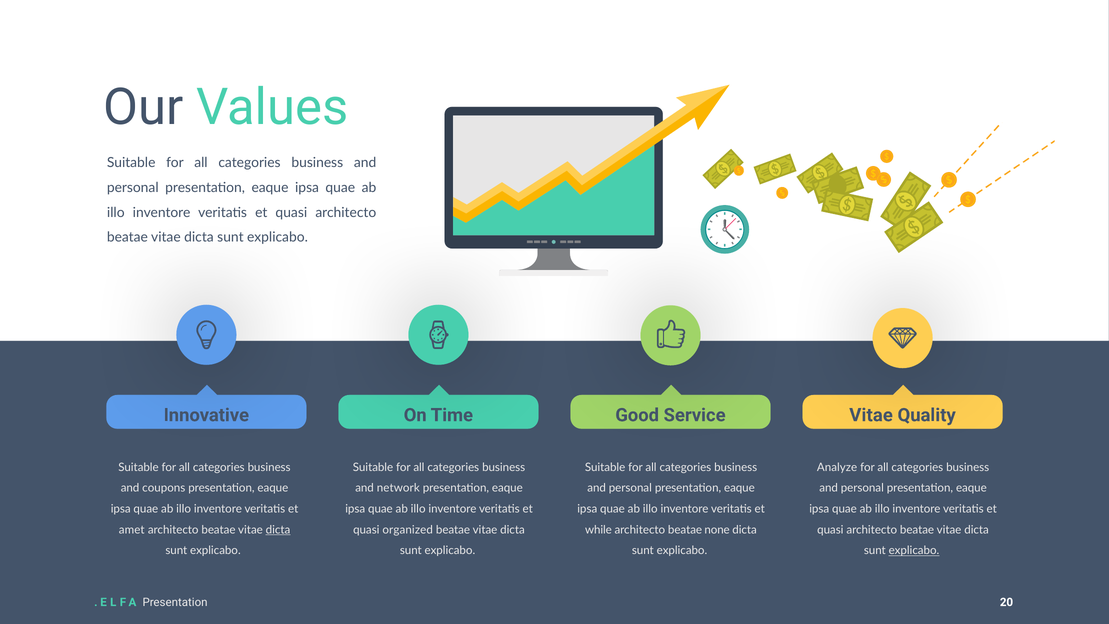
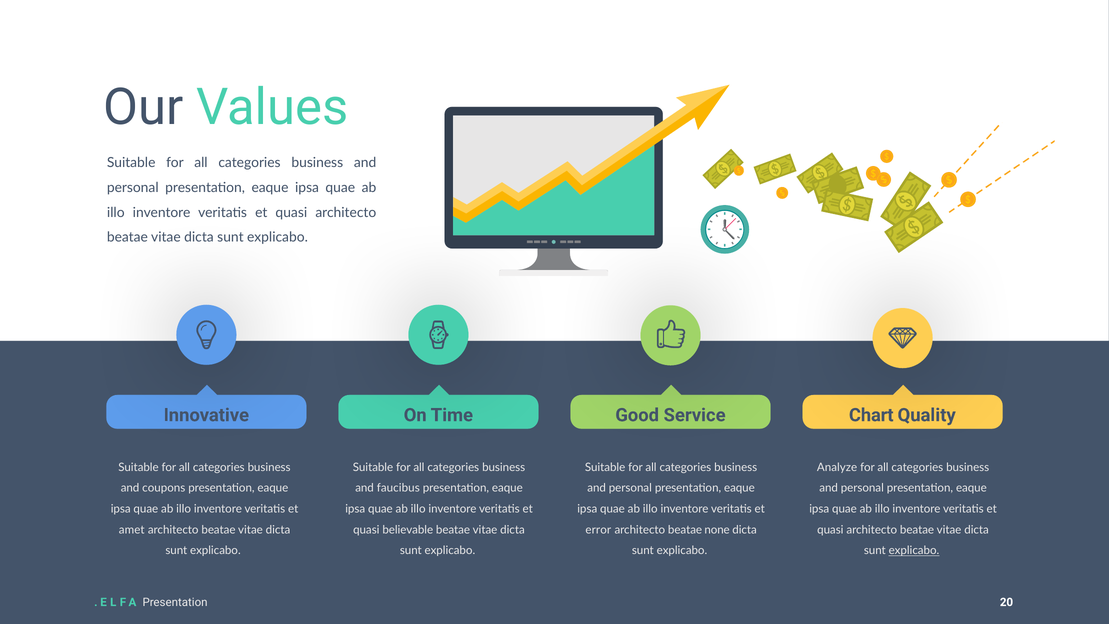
Service Vitae: Vitae -> Chart (871, 415)
network: network -> faucibus (398, 488)
dicta underline: present -> none (278, 530)
organized: organized -> believable (408, 530)
while: while -> error (598, 530)
